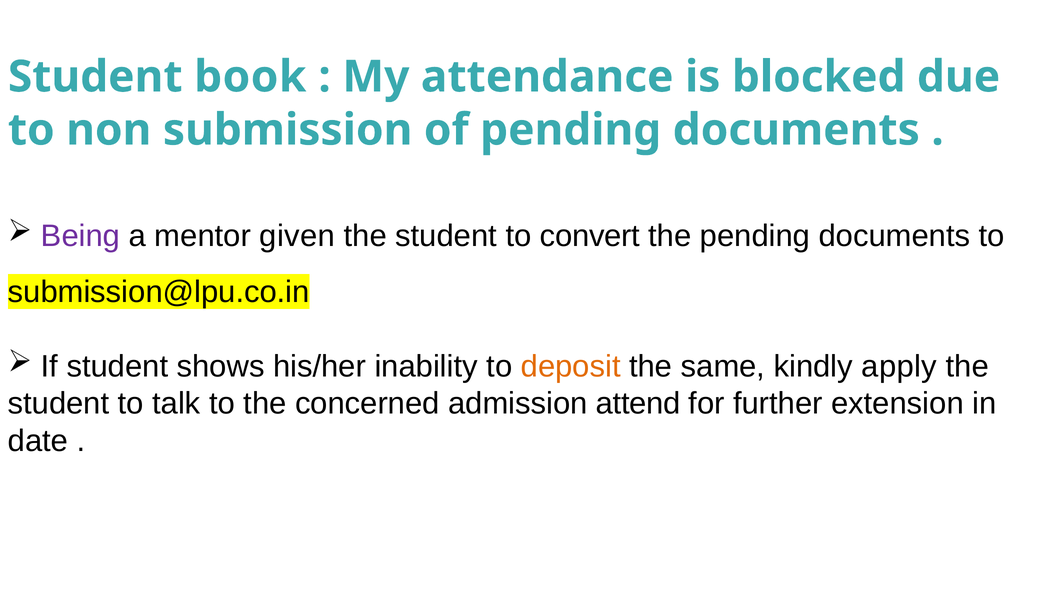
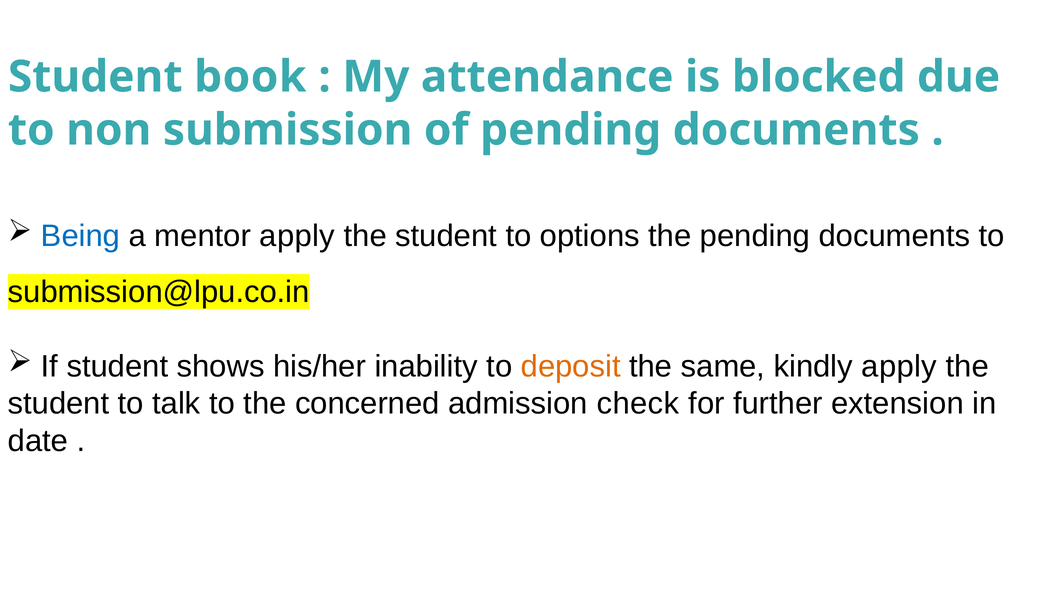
Being colour: purple -> blue (81, 236)
mentor given: given -> apply (297, 236)
convert: convert -> options (590, 236)
attend: attend -> check (638, 404)
